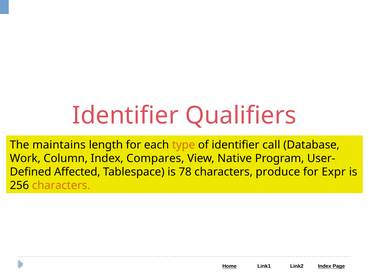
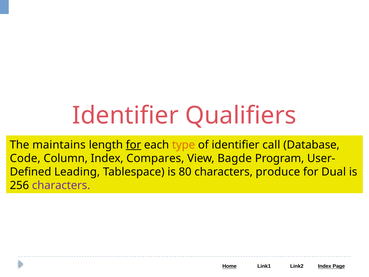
for underline: none -> present (134, 145)
Work: Work -> Code (25, 158)
Native: Native -> Bagde (235, 158)
Affected: Affected -> Leading (77, 172)
78: 78 -> 80 (185, 172)
Expr: Expr -> Dual (334, 172)
characters colour: orange -> purple (61, 185)
